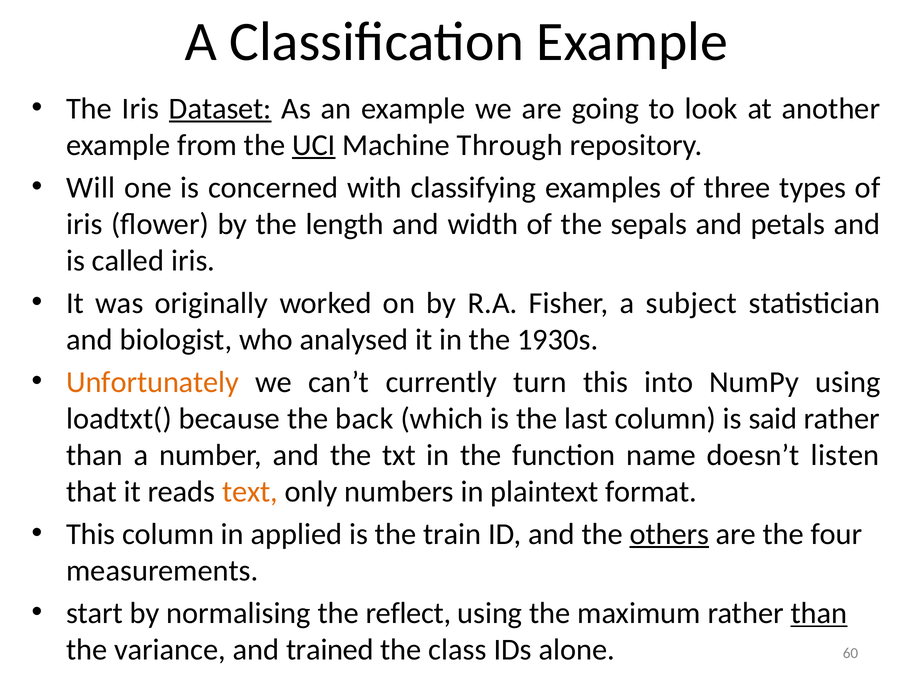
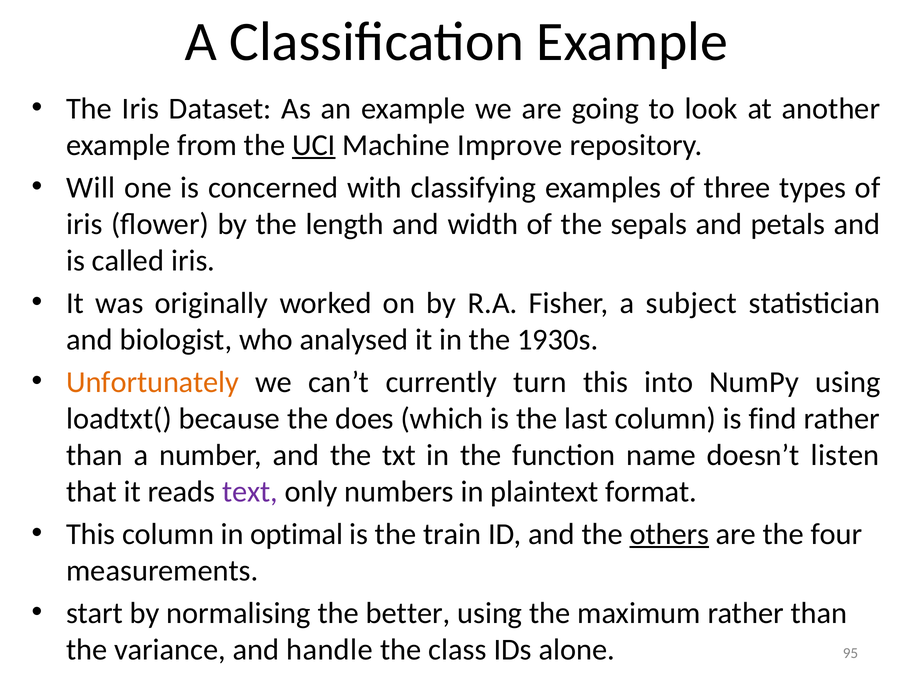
Dataset underline: present -> none (220, 109)
Through: Through -> Improve (510, 145)
back: back -> does (365, 419)
said: said -> find (773, 419)
text colour: orange -> purple (250, 492)
applied: applied -> optimal (297, 535)
reflect: reflect -> better (408, 614)
than underline: present -> none (819, 614)
trained: trained -> handle (330, 650)
60: 60 -> 95 (851, 654)
